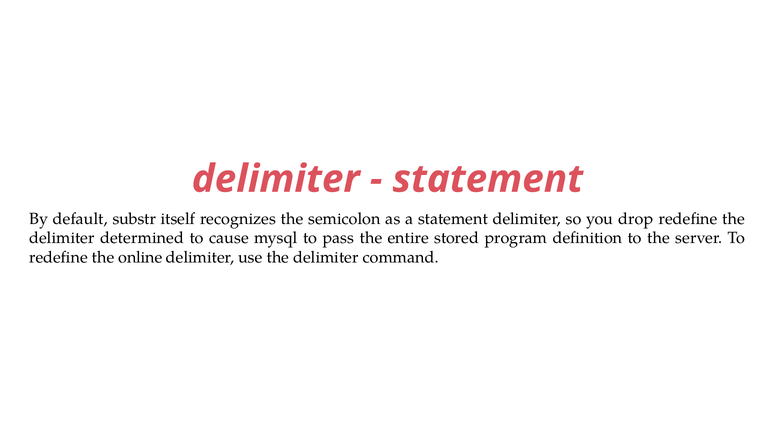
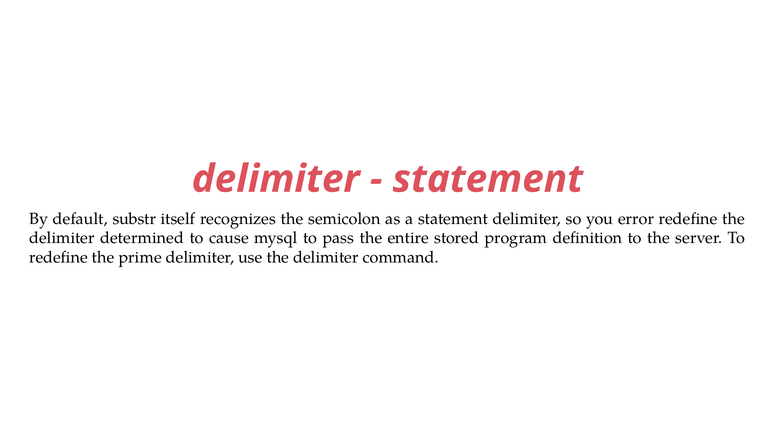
drop: drop -> error (636, 219)
online: online -> prime (140, 258)
